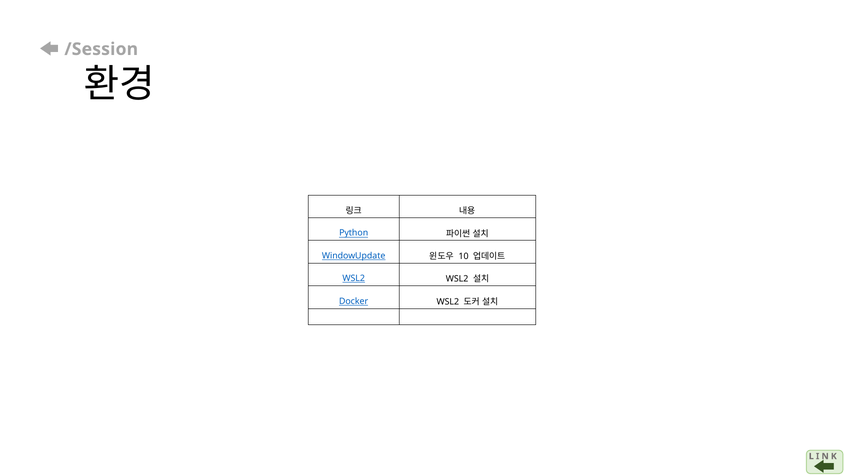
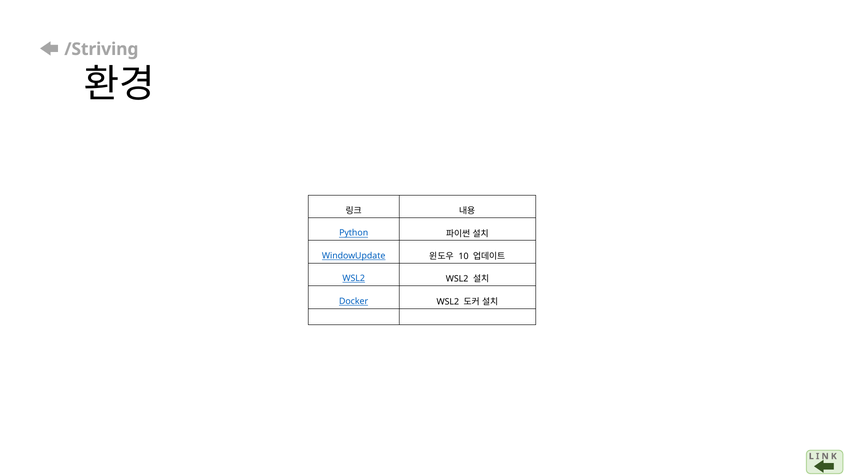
/Session: /Session -> /Striving (101, 49)
